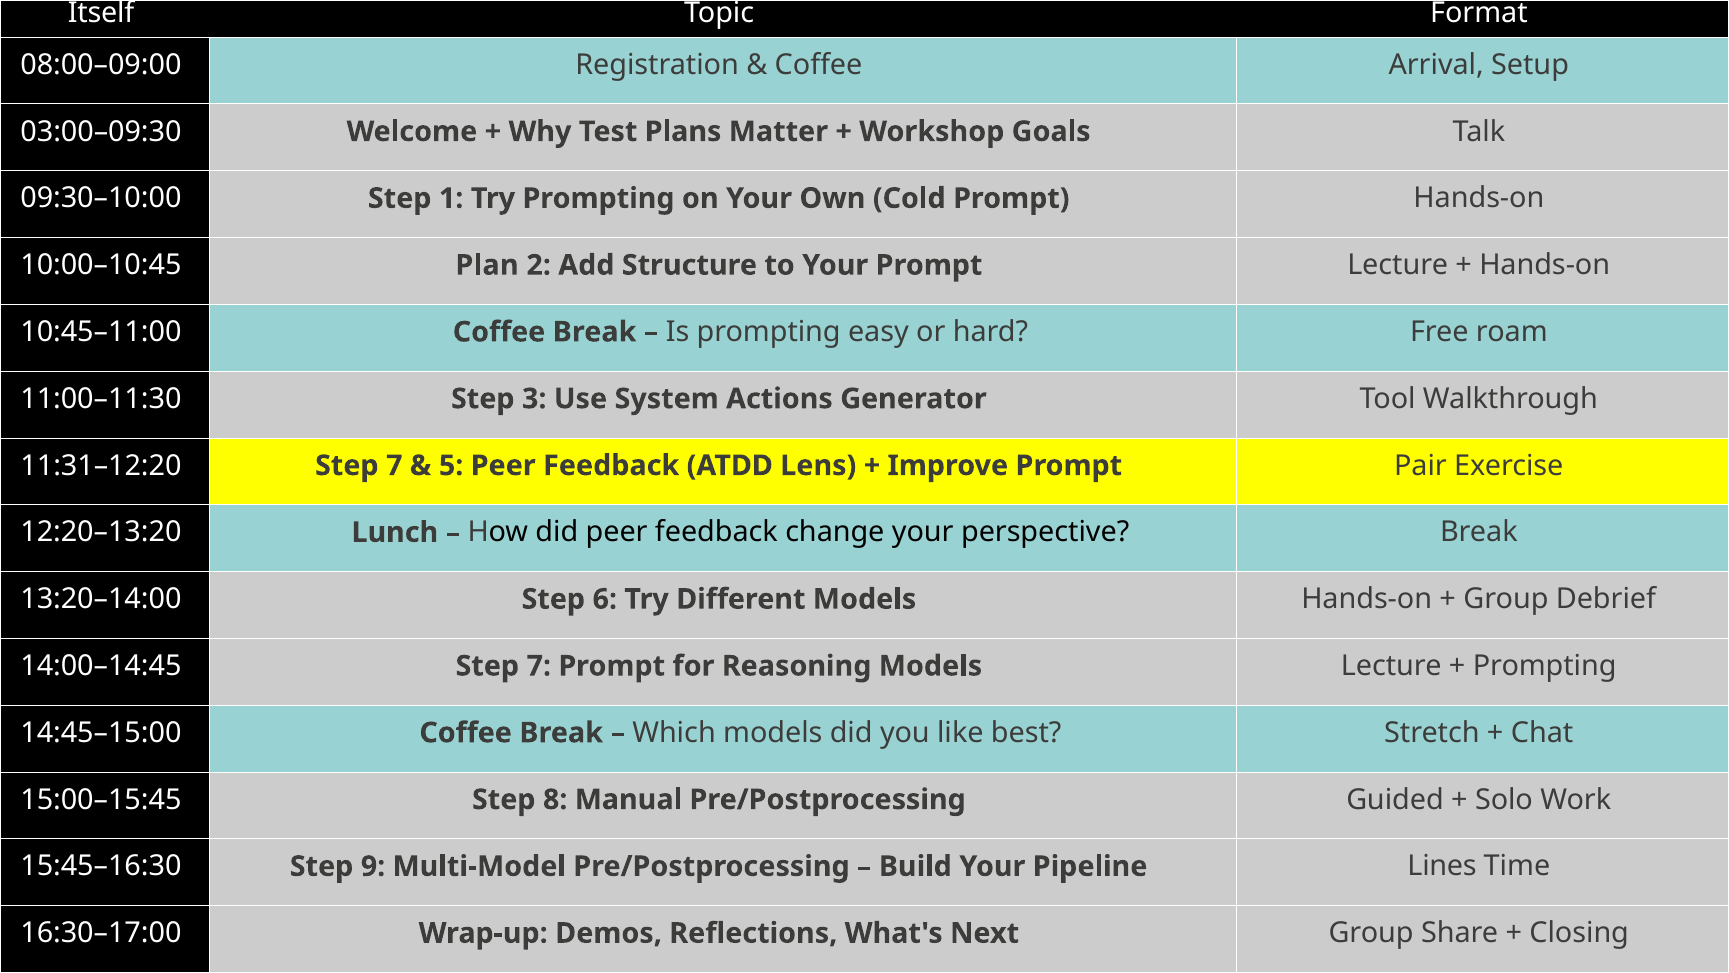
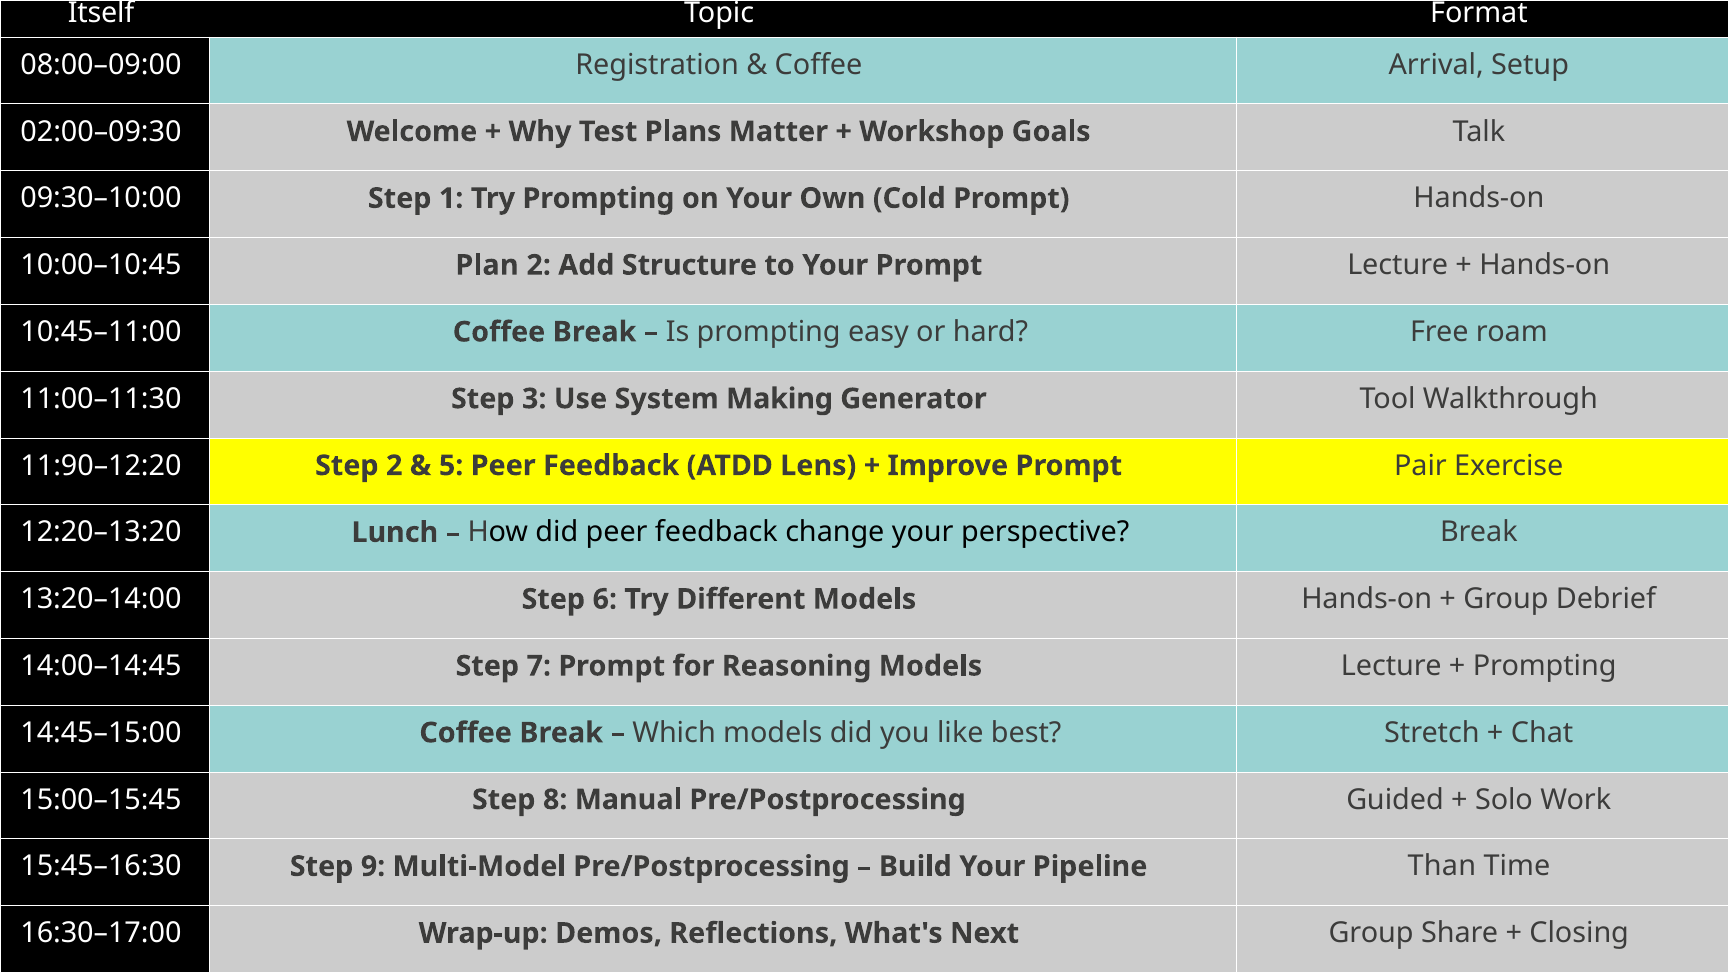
03:00–09:30: 03:00–09:30 -> 02:00–09:30 (101, 132)
Actions: Actions -> Making (780, 399)
11:31–12:20: 11:31–12:20 -> 11:90–12:20 (101, 465)
7: 7 -> 2 (394, 465)
Lines: Lines -> Than (1442, 866)
